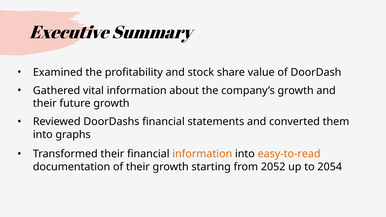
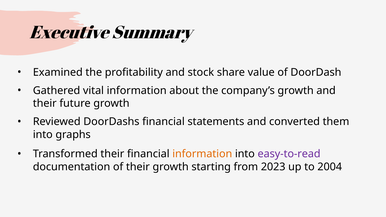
easy-to-read colour: orange -> purple (289, 154)
2052: 2052 -> 2023 (273, 167)
2054: 2054 -> 2004 (330, 167)
